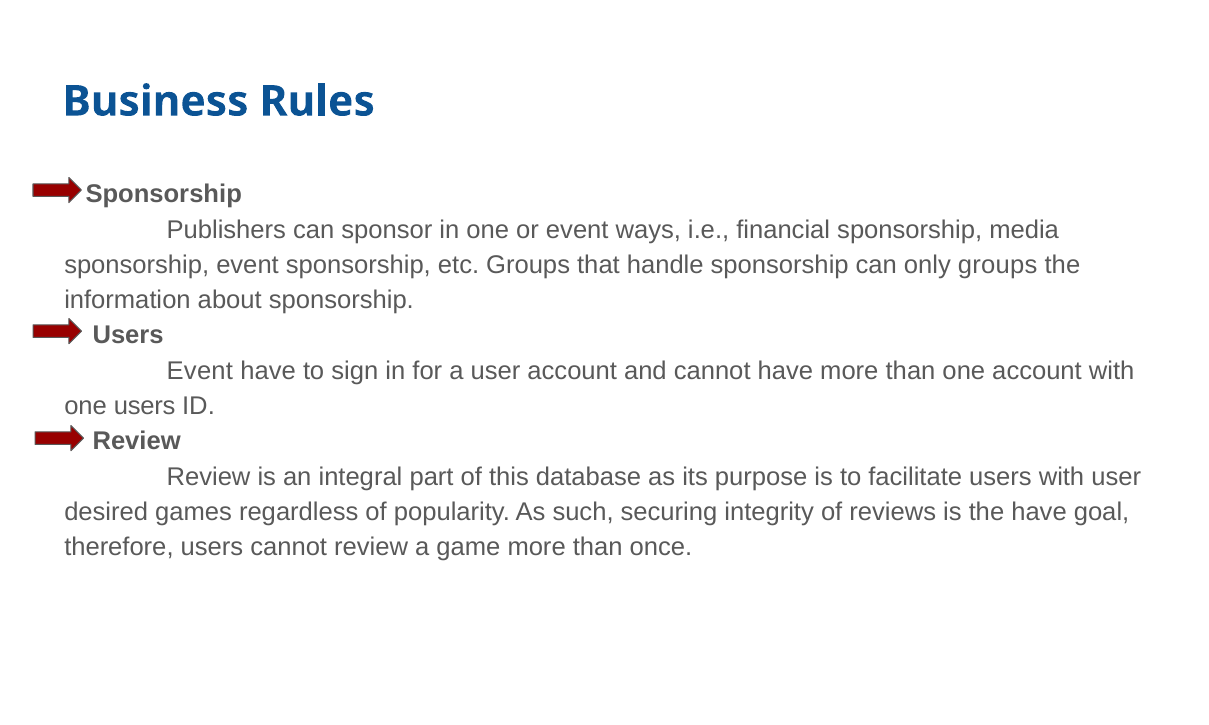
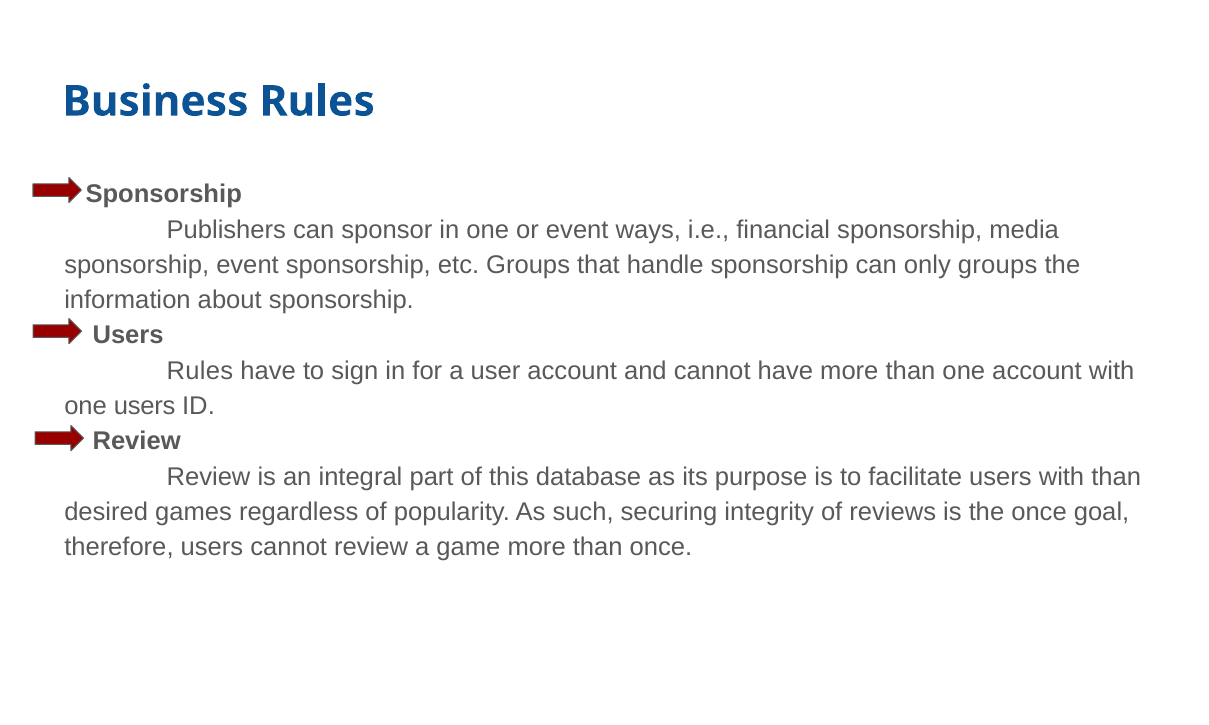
Event: Event -> Rules (200, 371)
with user: user -> than (1116, 477)
the have: have -> once (1039, 512)
